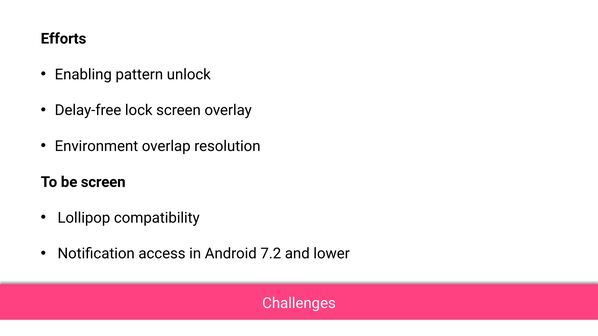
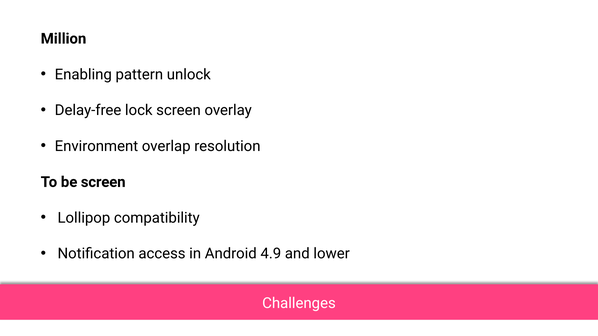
Efforts: Efforts -> Million (64, 39)
7.2: 7.2 -> 4.9 (271, 254)
